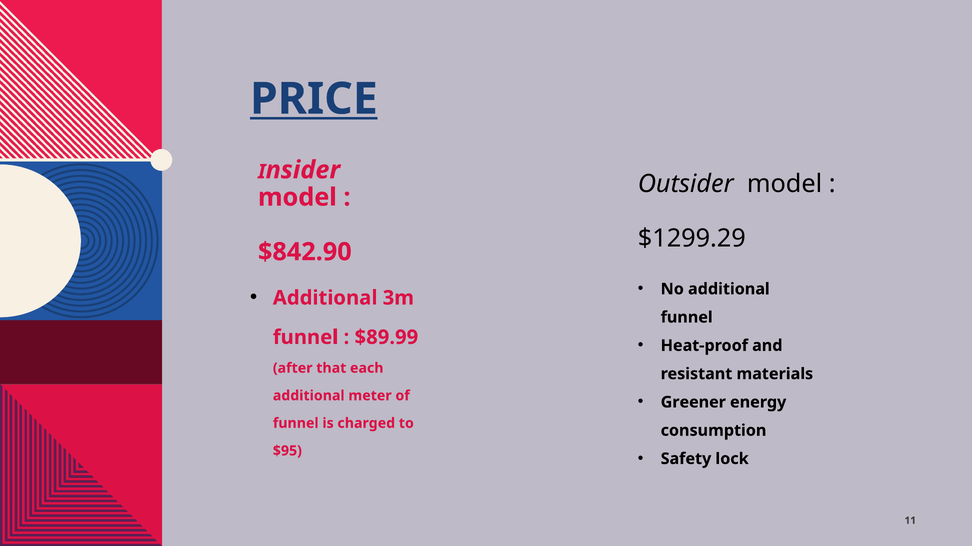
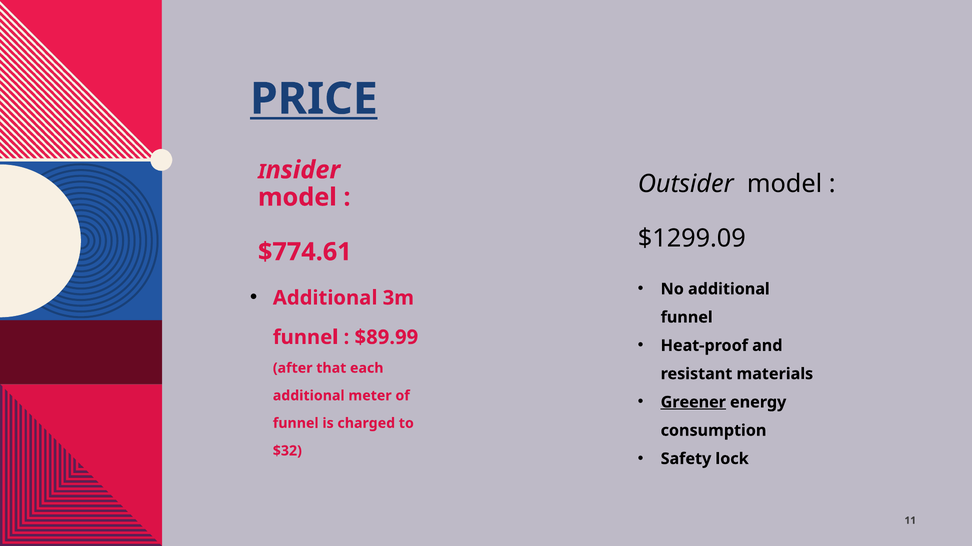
$1299.29: $1299.29 -> $1299.09 (692, 239)
$842.90: $842.90 -> $774.61 (305, 252)
Greener underline: none -> present (693, 403)
$95: $95 -> $32 (287, 451)
